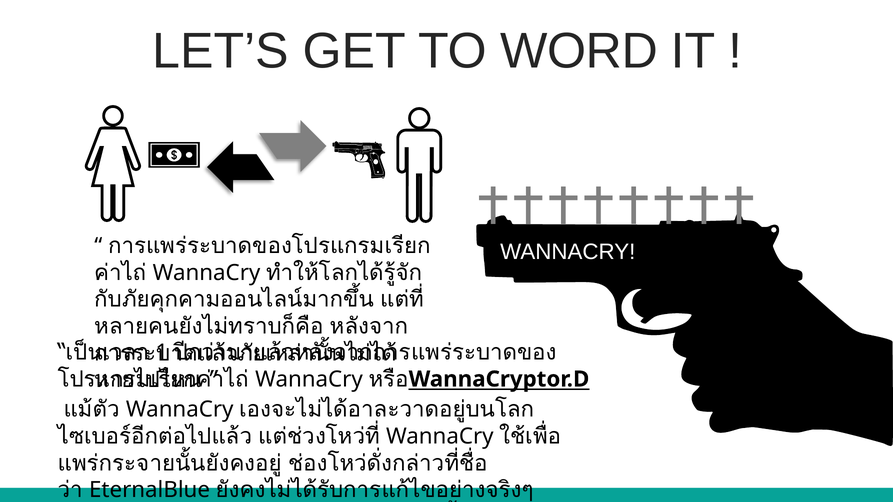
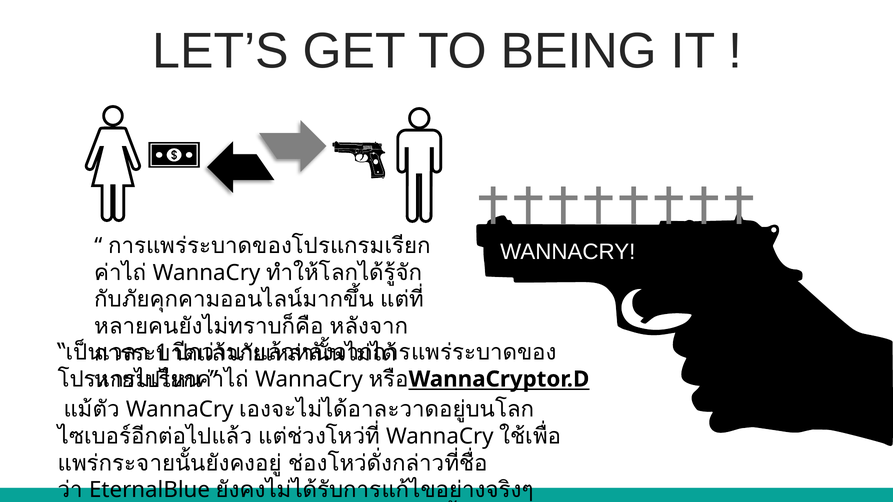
WORD: WORD -> BEING (579, 51)
